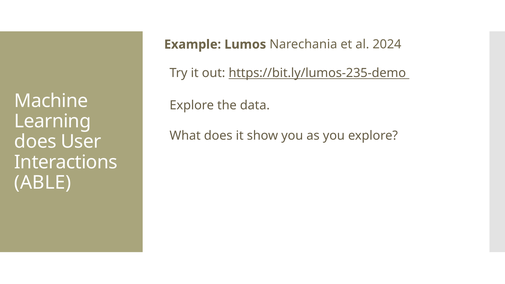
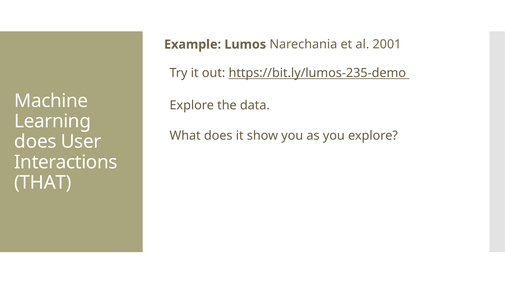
2024: 2024 -> 2001 (387, 44)
ABLE: ABLE -> THAT (43, 183)
